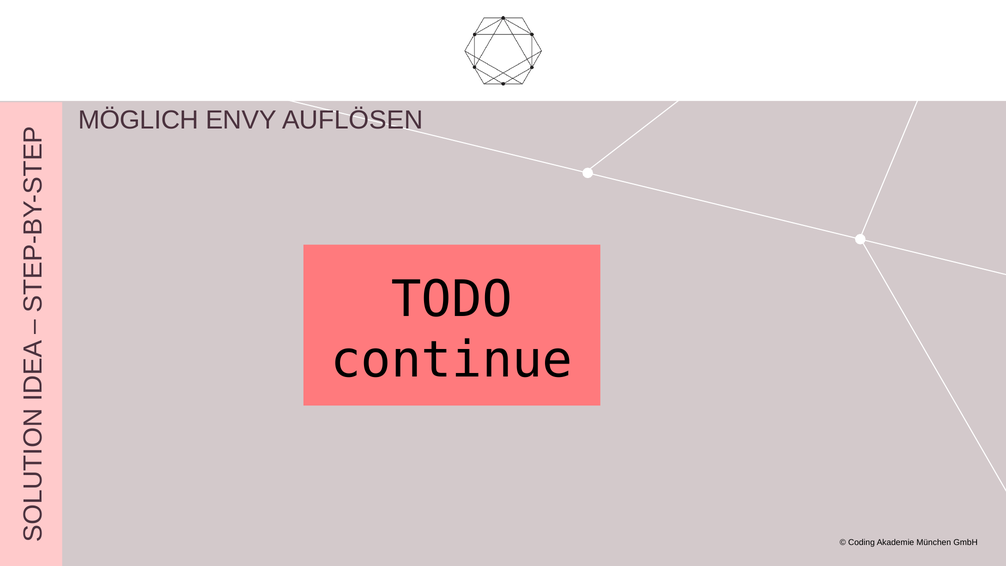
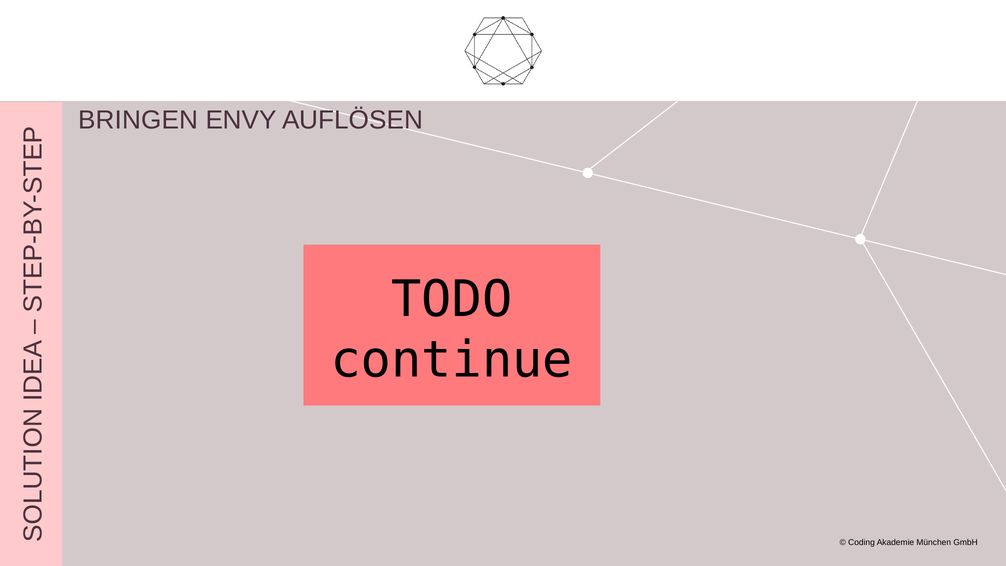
MÖGLICH: MÖGLICH -> BRINGEN (138, 120)
